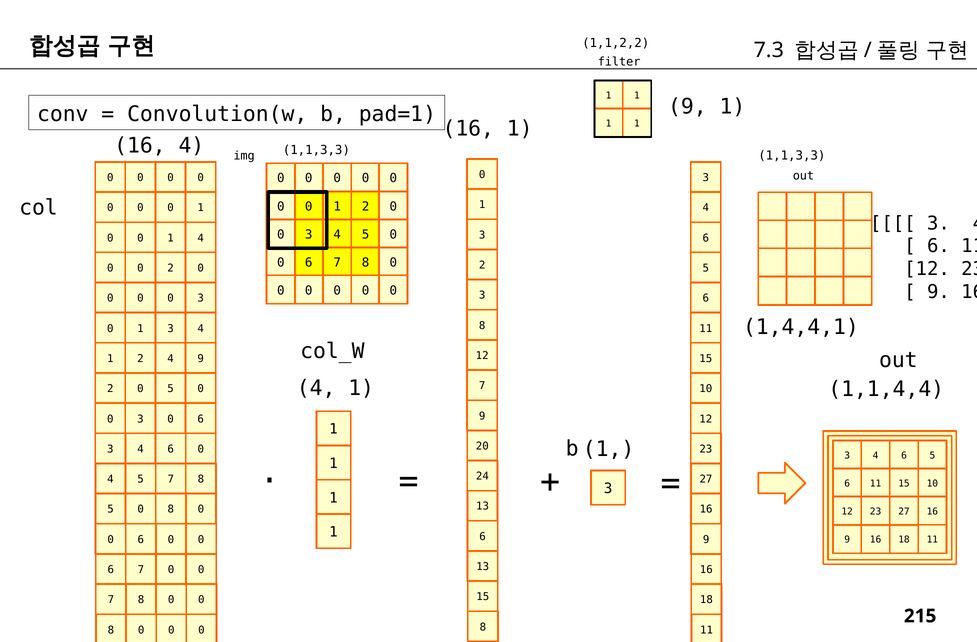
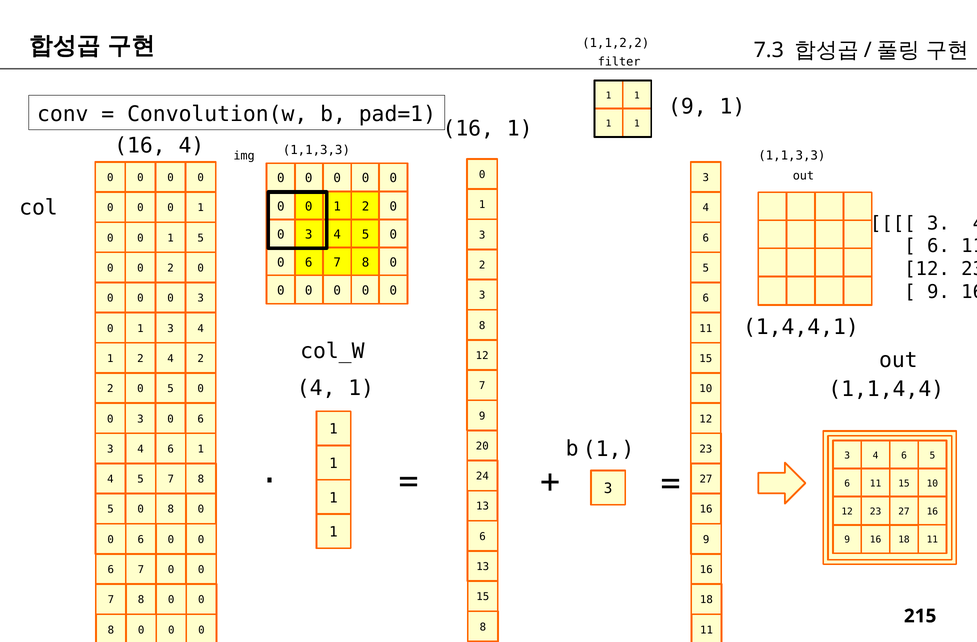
1 4: 4 -> 5 (201, 238)
4 9: 9 -> 2 (201, 358)
4 6 0: 0 -> 1 (201, 449)
